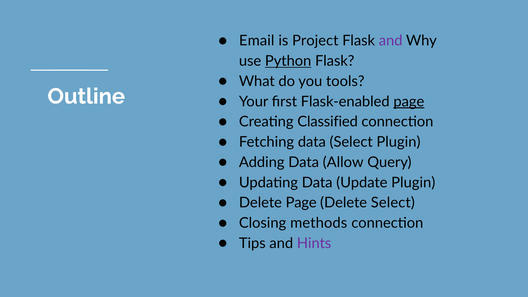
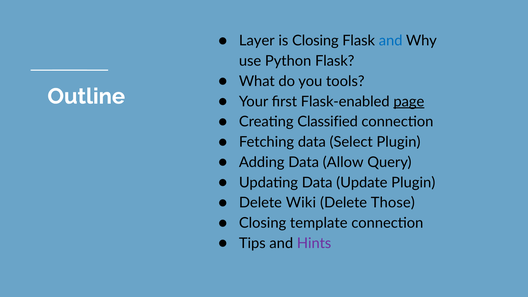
Email: Email -> Layer (257, 41)
is Project: Project -> Closing (315, 41)
and colour: purple -> blue (391, 41)
Python underline: present -> none (288, 61)
Delete Page: Page -> Wiki (301, 203)
Delete Select: Select -> Those (393, 203)
methods: methods -> template (319, 223)
